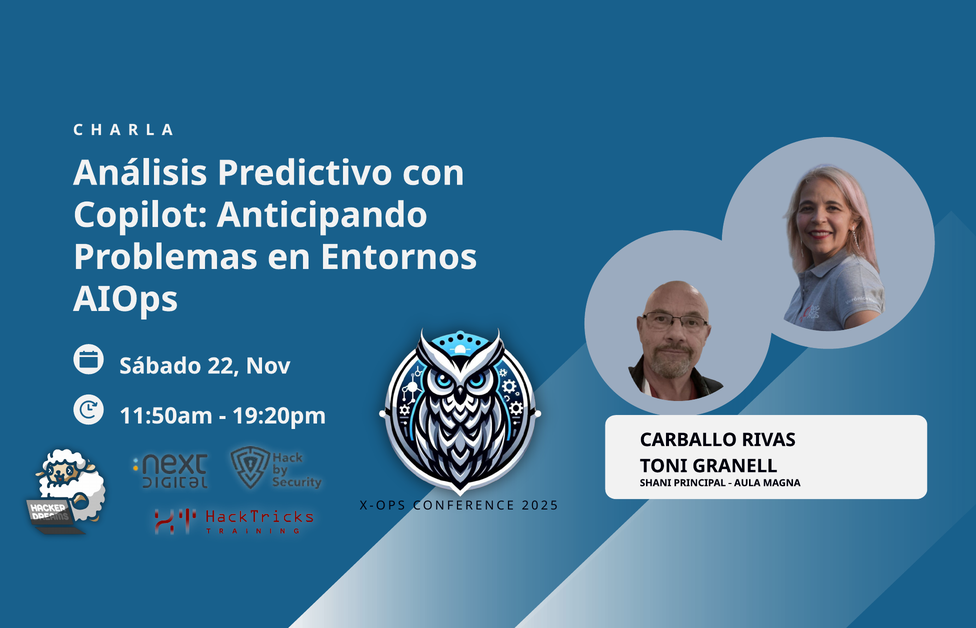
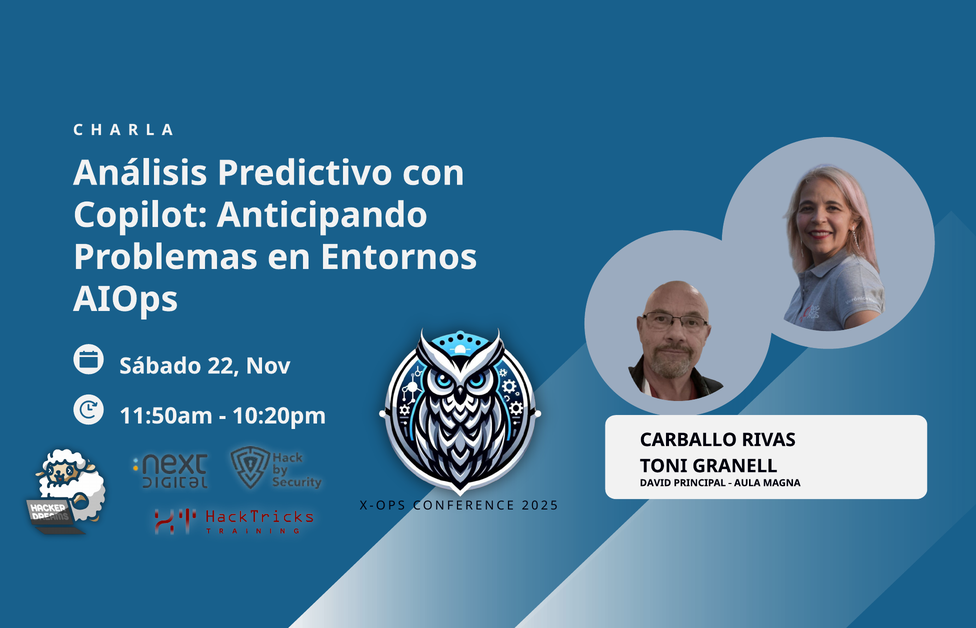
19:20pm: 19:20pm -> 10:20pm (279, 416)
SHANI: SHANI -> DAVID (656, 483)
